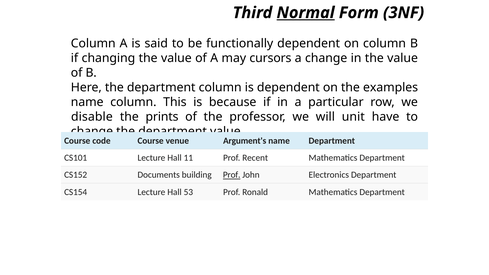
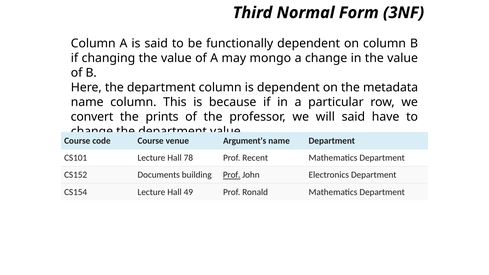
Normal underline: present -> none (306, 13)
cursors: cursors -> mongo (270, 58)
examples: examples -> metadata (391, 88)
disable: disable -> convert (92, 117)
will unit: unit -> said (353, 117)
11: 11 -> 78 (188, 158)
53: 53 -> 49 (188, 192)
